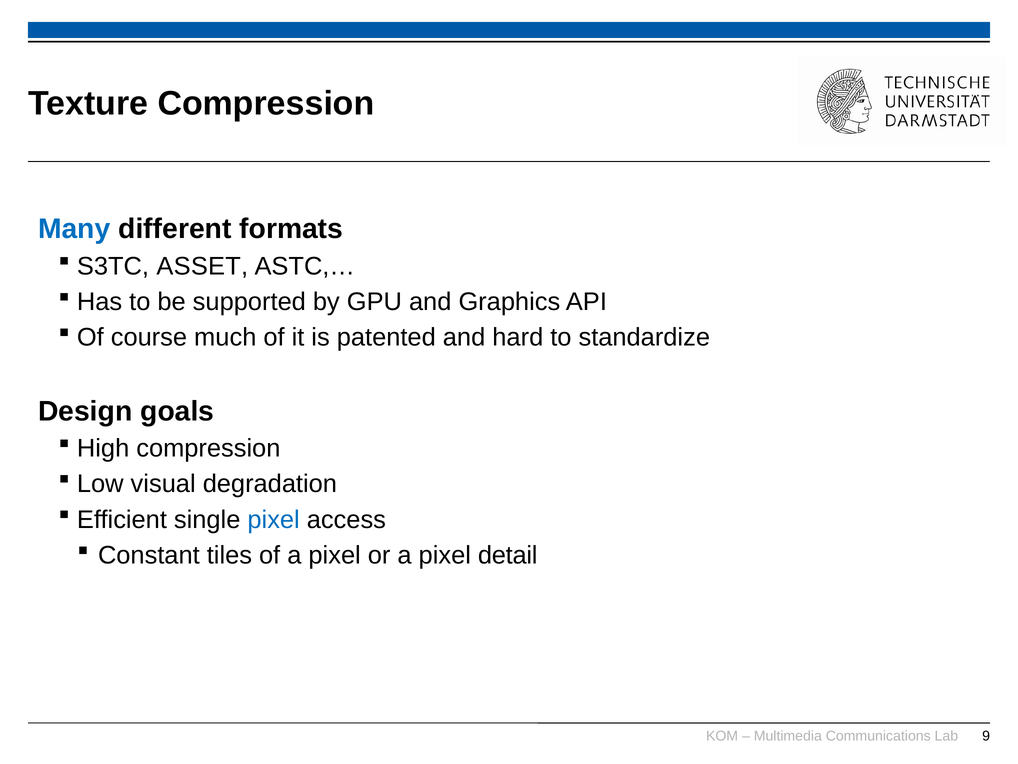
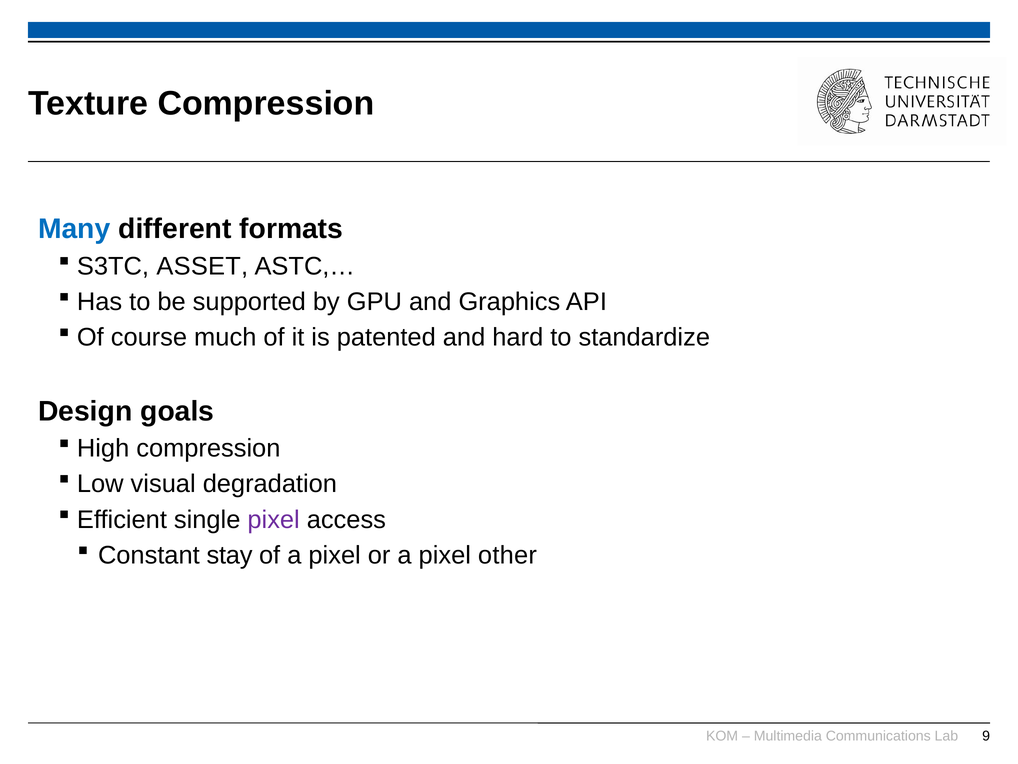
pixel colour: blue -> purple (274, 519)
tiles: tiles -> stay (230, 555)
detail: detail -> other (507, 555)
